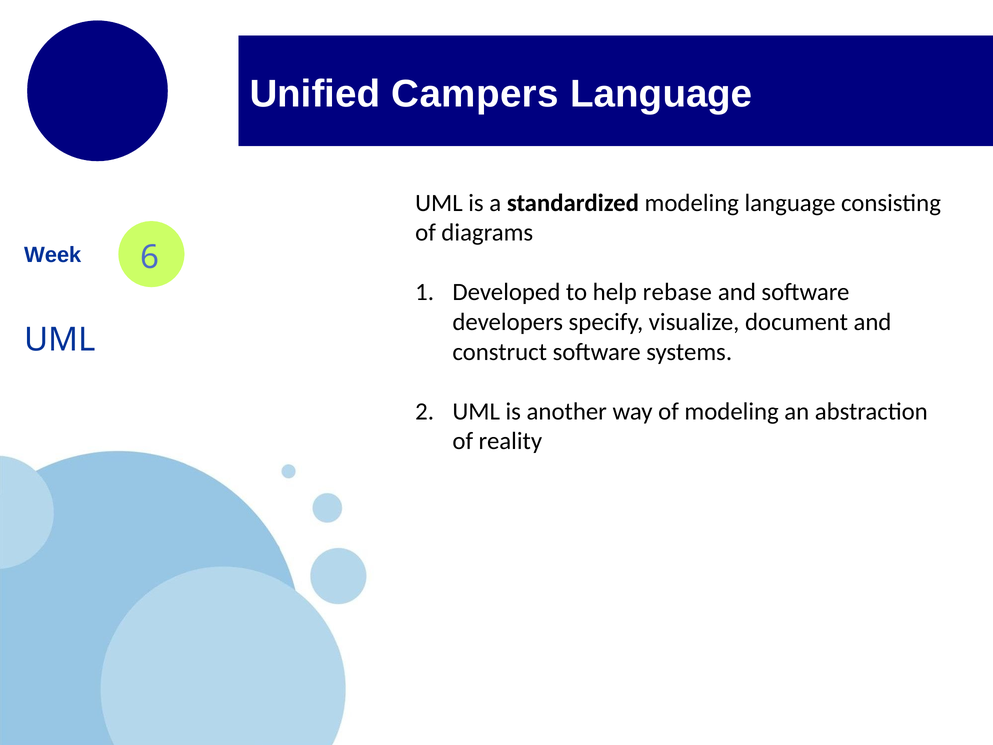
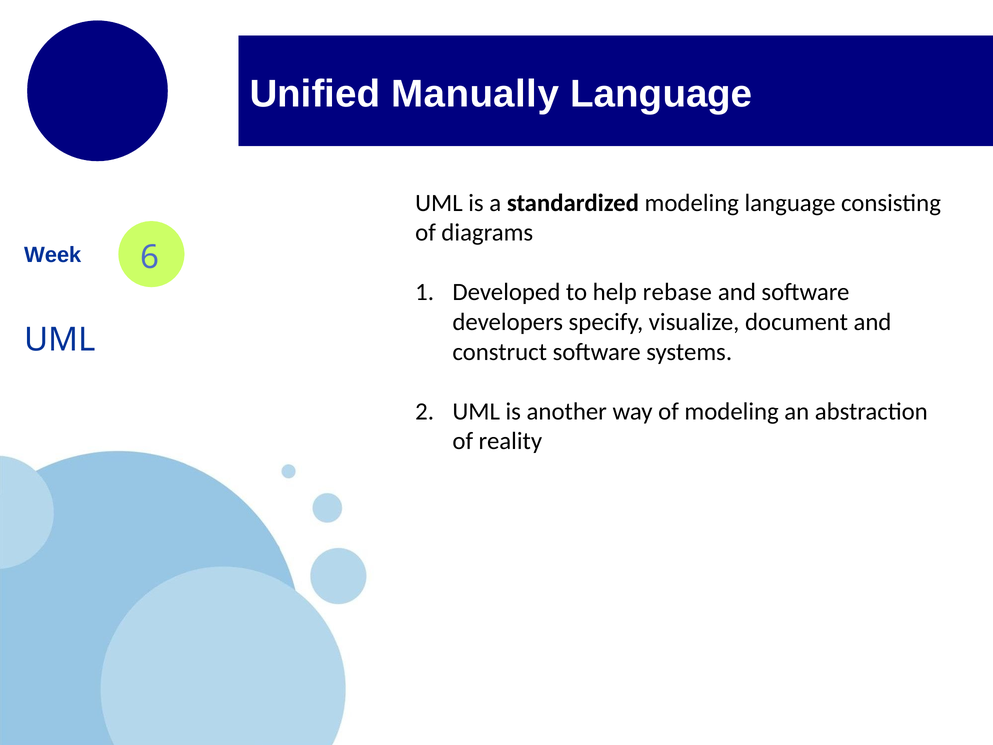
Campers: Campers -> Manually (475, 94)
